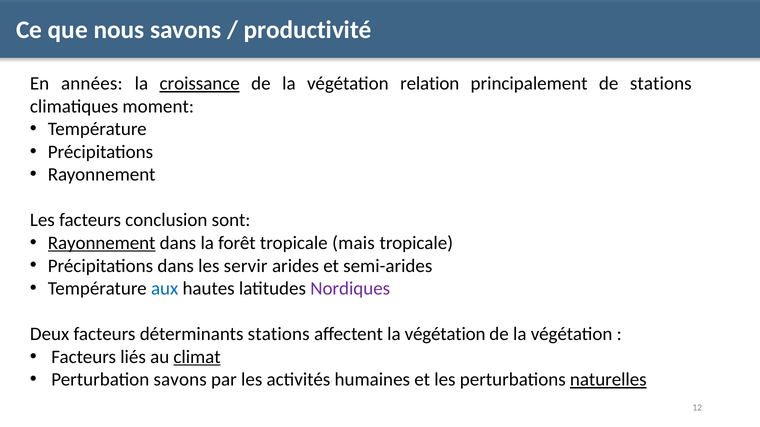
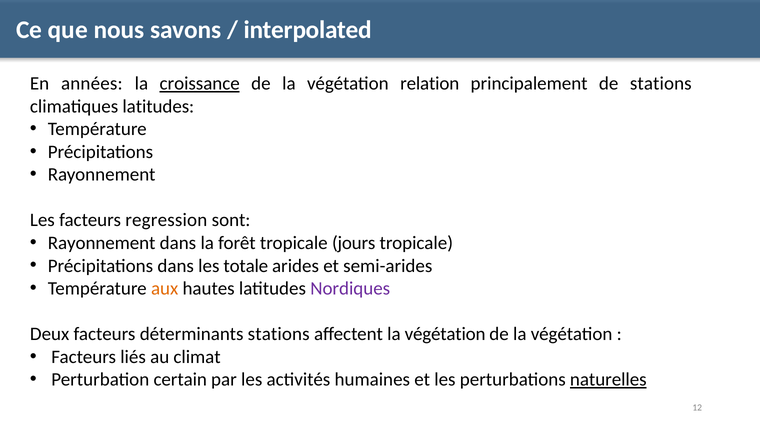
productivité: productivité -> interpolated (308, 30)
climatiques moment: moment -> latitudes (158, 106)
conclusion: conclusion -> regression (166, 220)
Rayonnement underline: present -> none (102, 243)
mais: mais -> jours (354, 243)
servir: servir -> totale (246, 266)
aux colour: blue -> orange (165, 289)
climat underline: present -> none (197, 357)
Perturbation savons: savons -> certain (180, 380)
